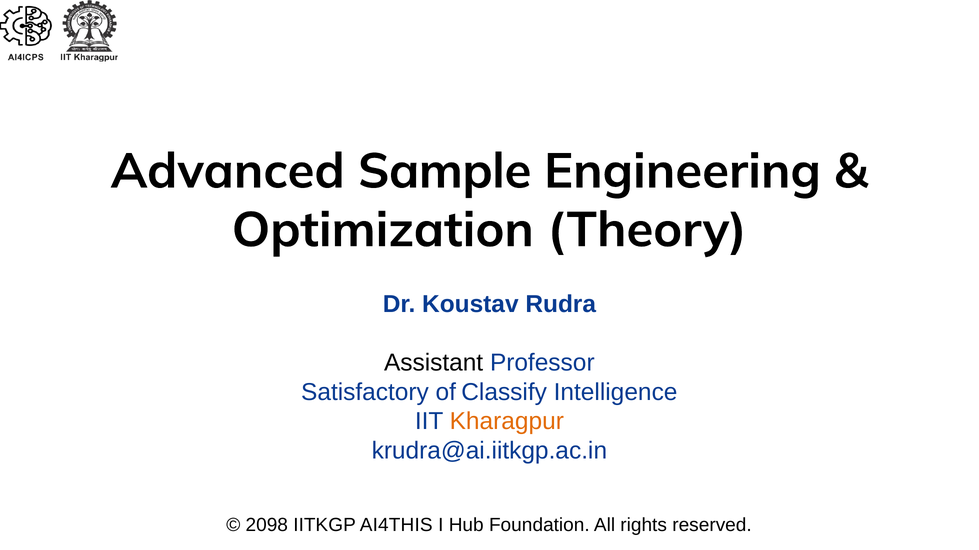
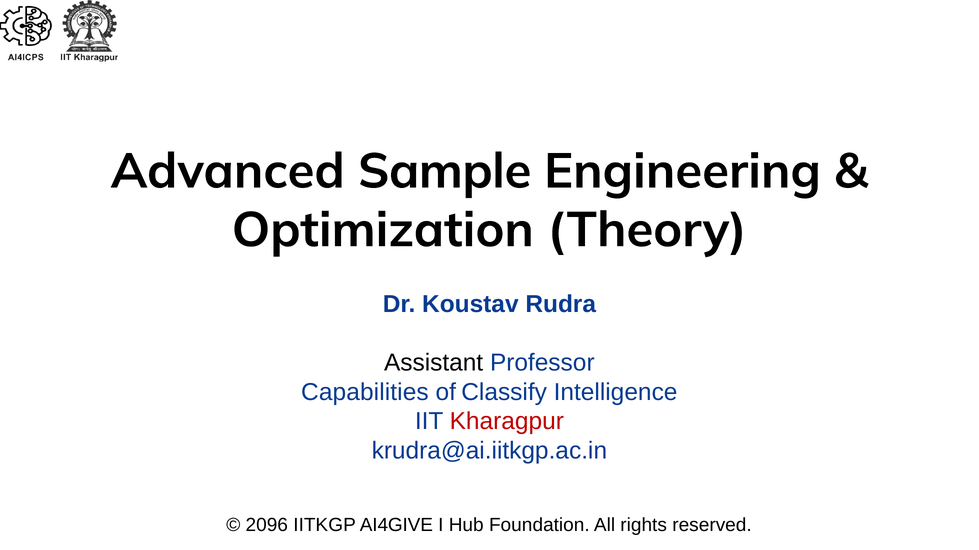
Satisfactory: Satisfactory -> Capabilities (365, 393)
Kharagpur colour: orange -> red (507, 422)
2098: 2098 -> 2096 (267, 526)
AI4THIS: AI4THIS -> AI4GIVE (396, 526)
